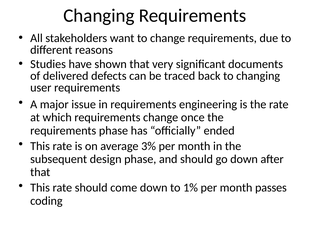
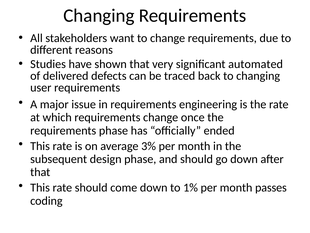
documents: documents -> automated (256, 64)
